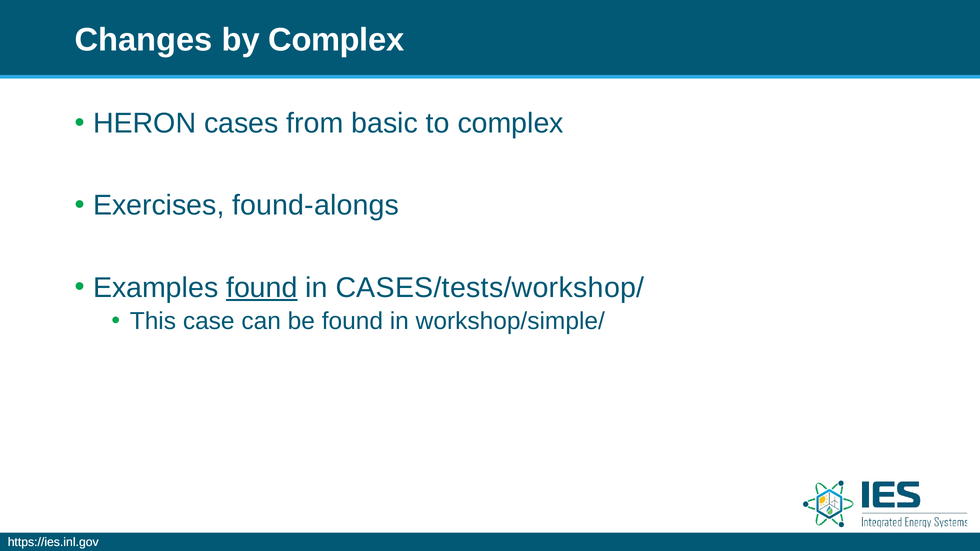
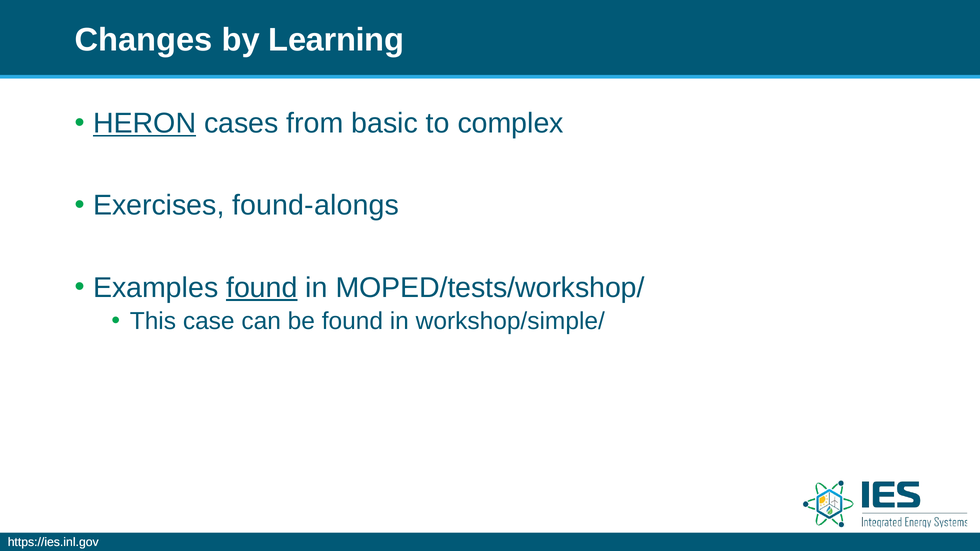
by Complex: Complex -> Learning (336, 40)
HERON underline: none -> present (145, 123)
CASES/tests/workshop/: CASES/tests/workshop/ -> MOPED/tests/workshop/ (490, 288)
